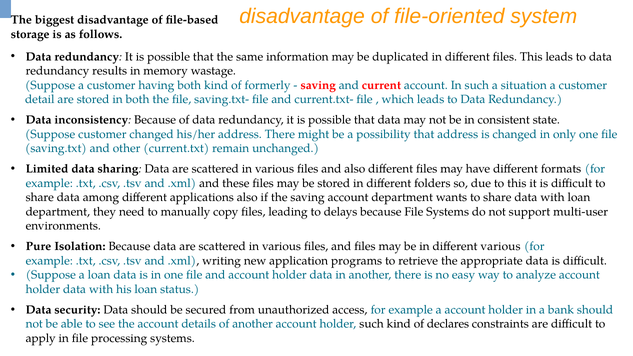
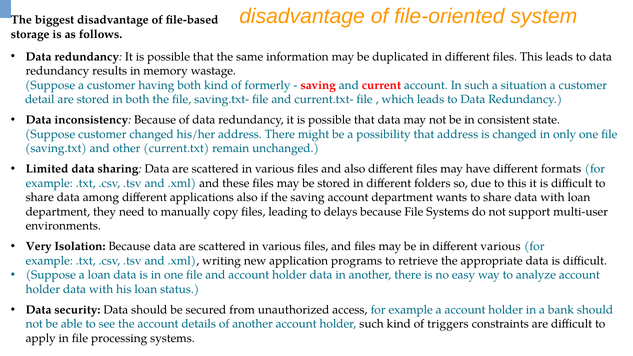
Pure: Pure -> Very (39, 247)
declares: declares -> triggers (448, 324)
